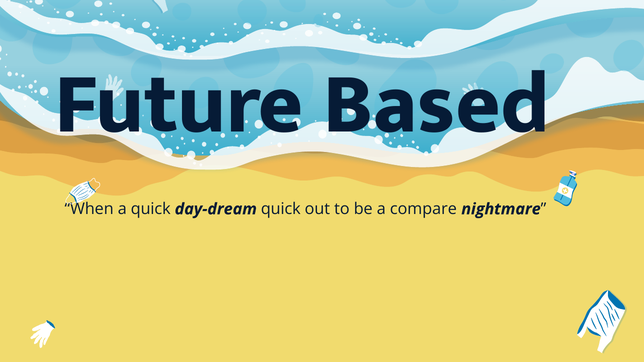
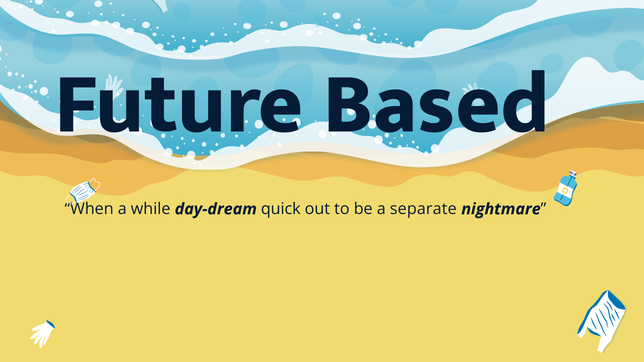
a quick: quick -> while (151, 209)
compare: compare -> separate (423, 209)
